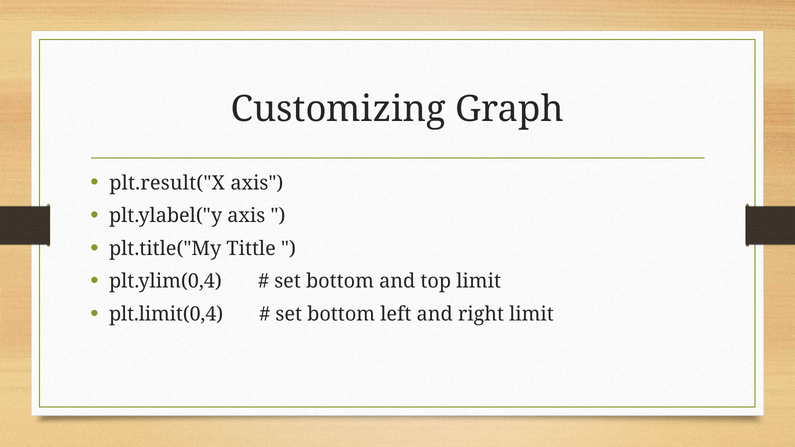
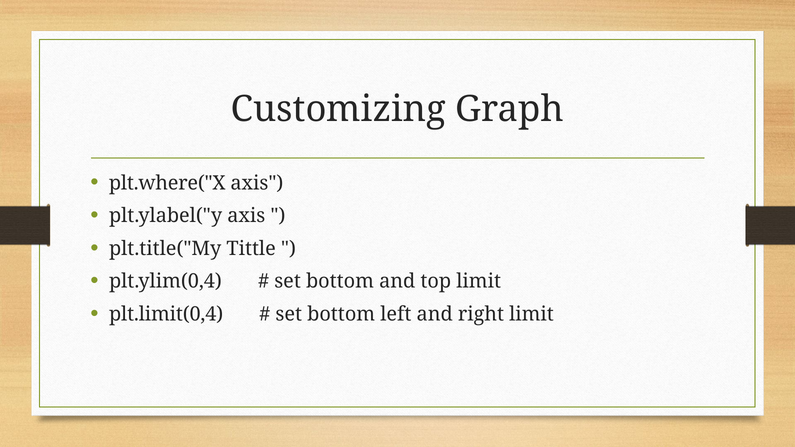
plt.result("X: plt.result("X -> plt.where("X (167, 183)
